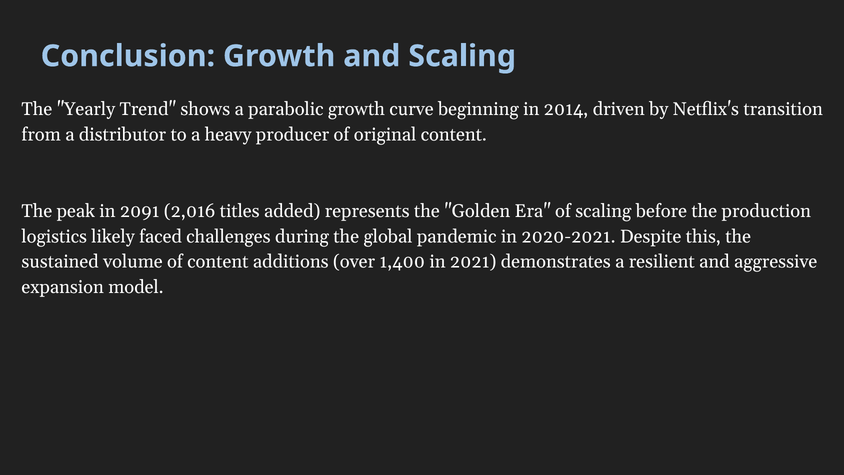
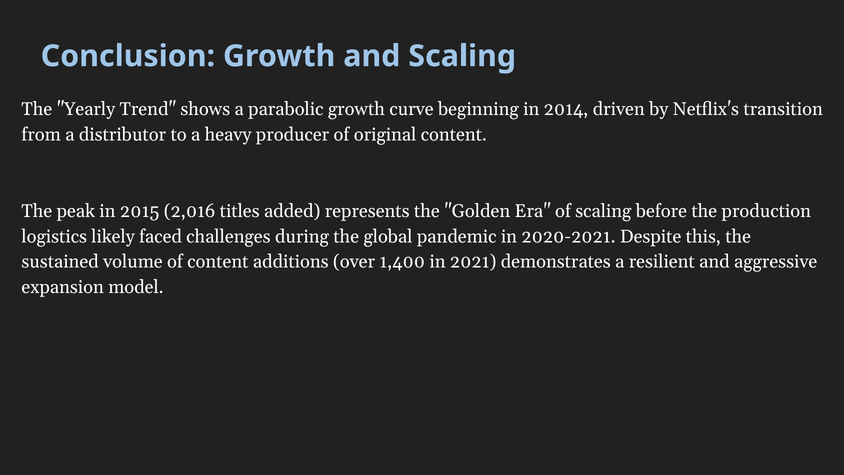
2091: 2091 -> 2015 (140, 211)
